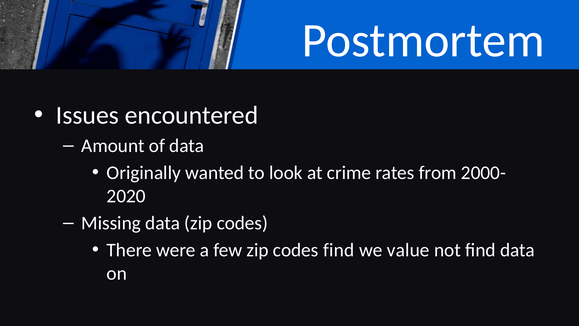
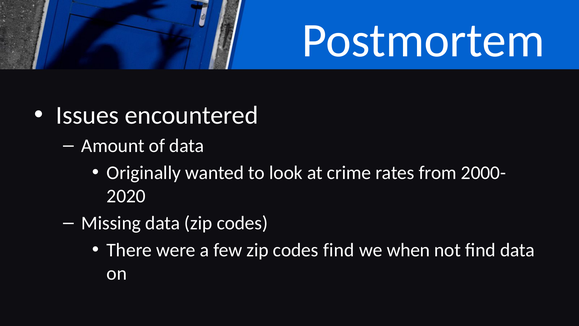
value: value -> when (408, 250)
